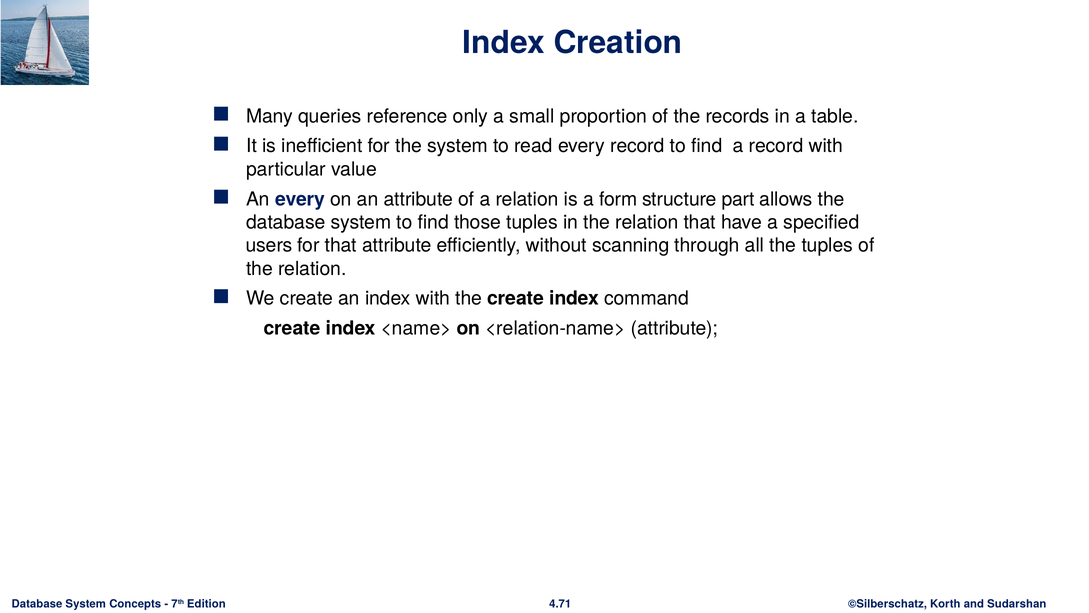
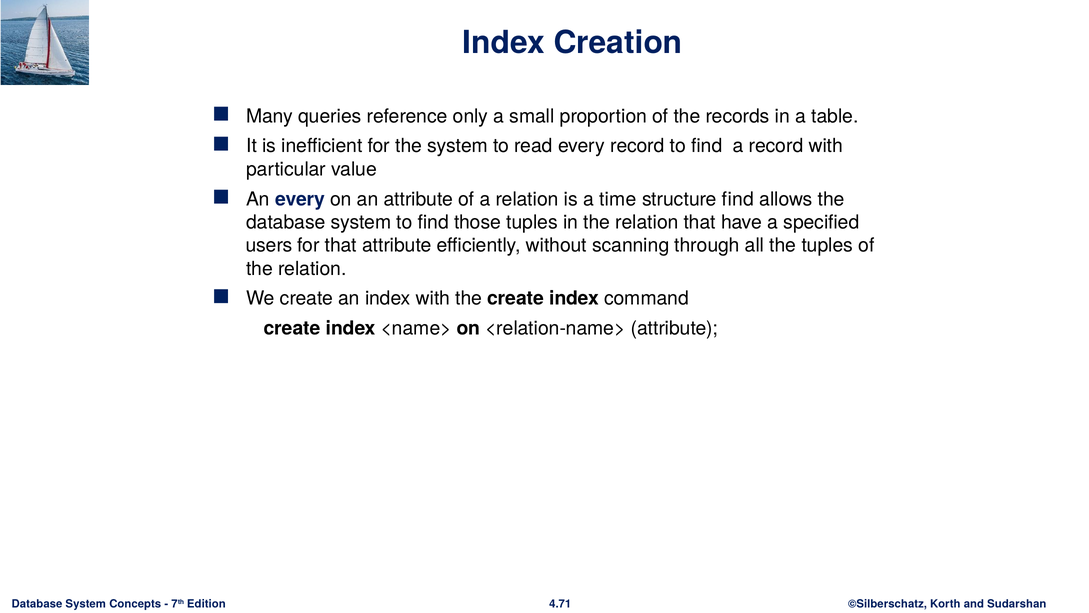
form: form -> time (618, 199)
structure part: part -> find (738, 199)
